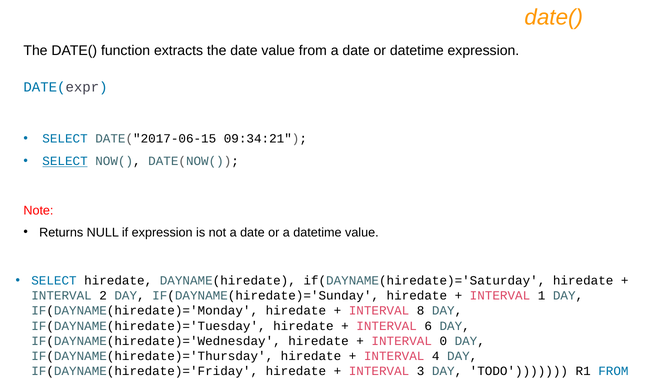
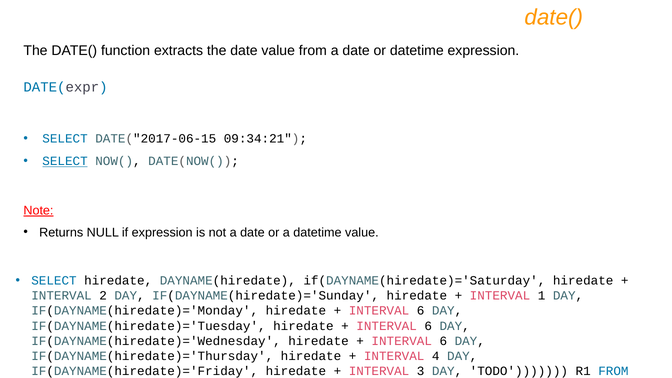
Note underline: none -> present (38, 211)
8: 8 -> 6 (421, 311)
0: 0 -> 6 (443, 341)
